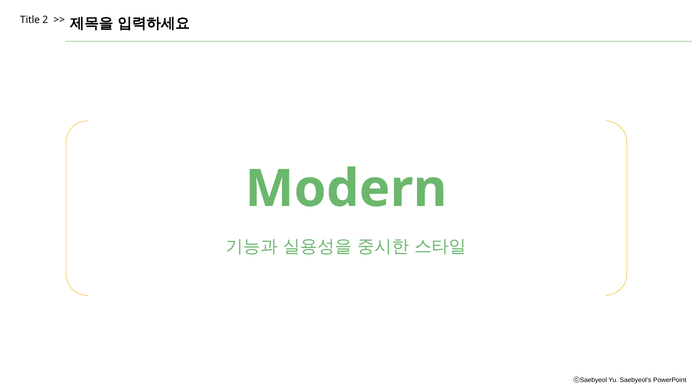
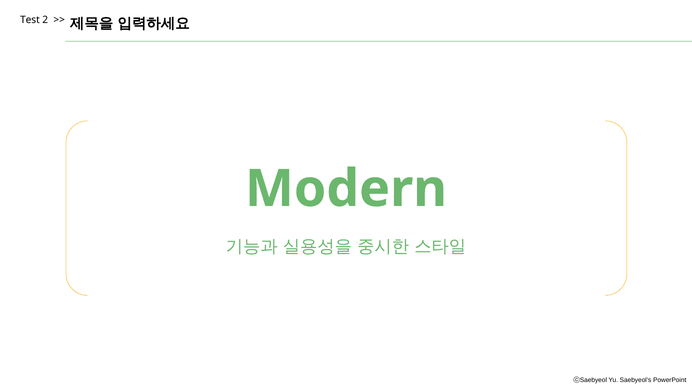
Title: Title -> Test (30, 20)
